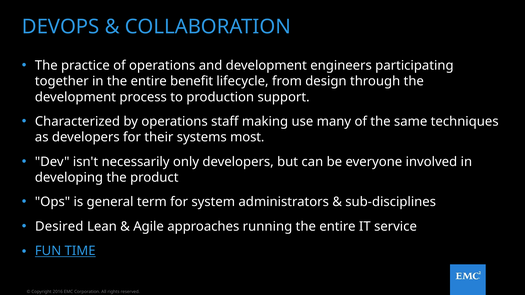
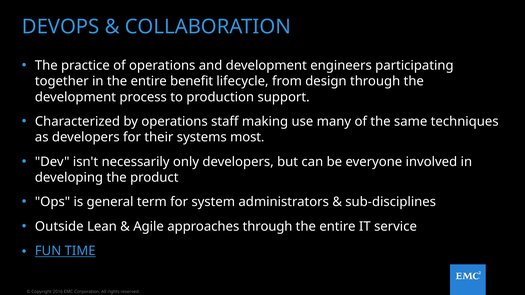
Desired: Desired -> Outside (59, 227)
approaches running: running -> through (268, 227)
